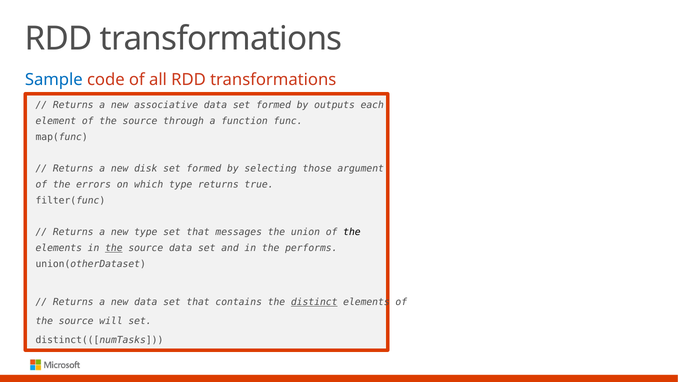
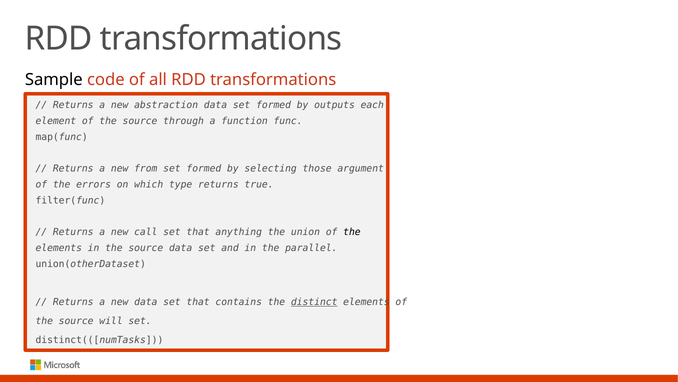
Sample colour: blue -> black (54, 80)
associative: associative -> abstraction (166, 105)
disk: disk -> from (146, 168)
new type: type -> call (146, 232)
messages: messages -> anything (239, 232)
the underline: present -> none (114, 248)
performs: performs -> parallel (311, 248)
